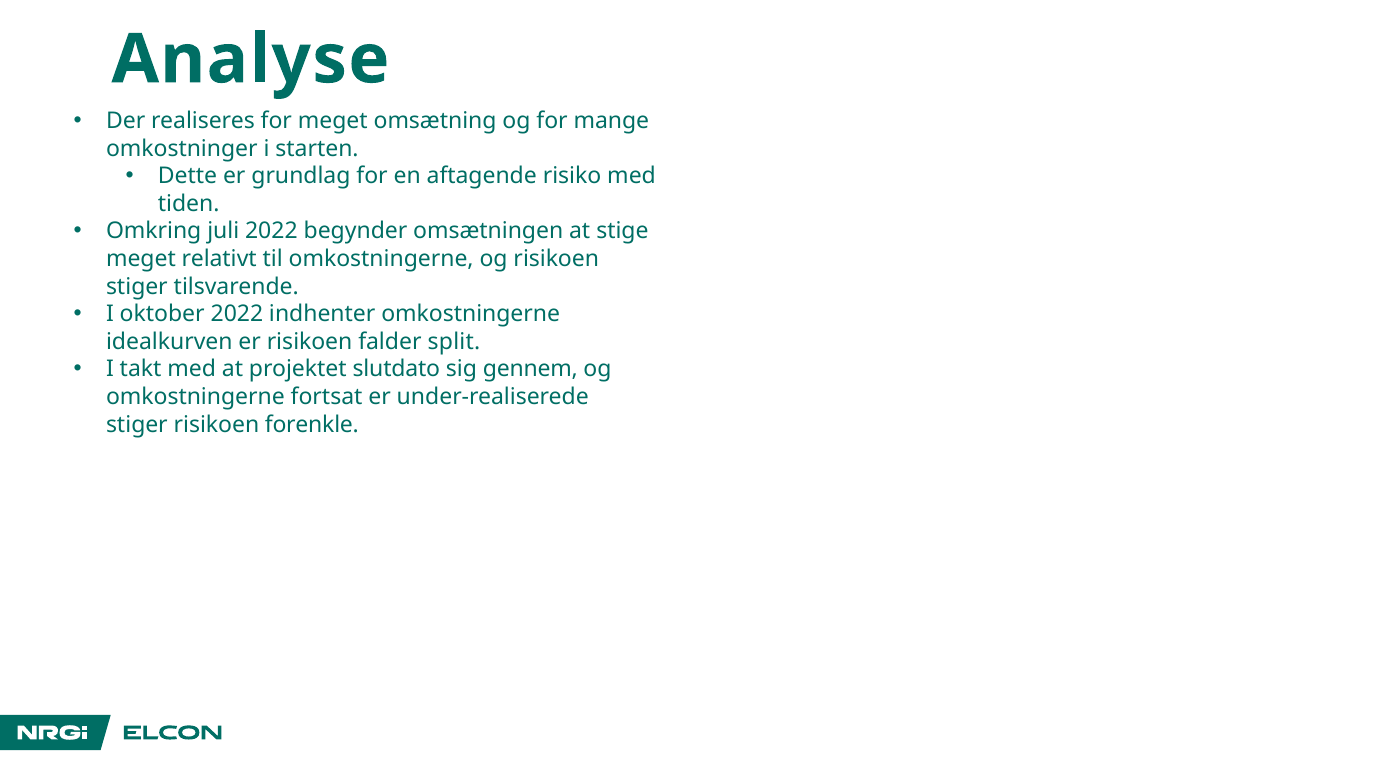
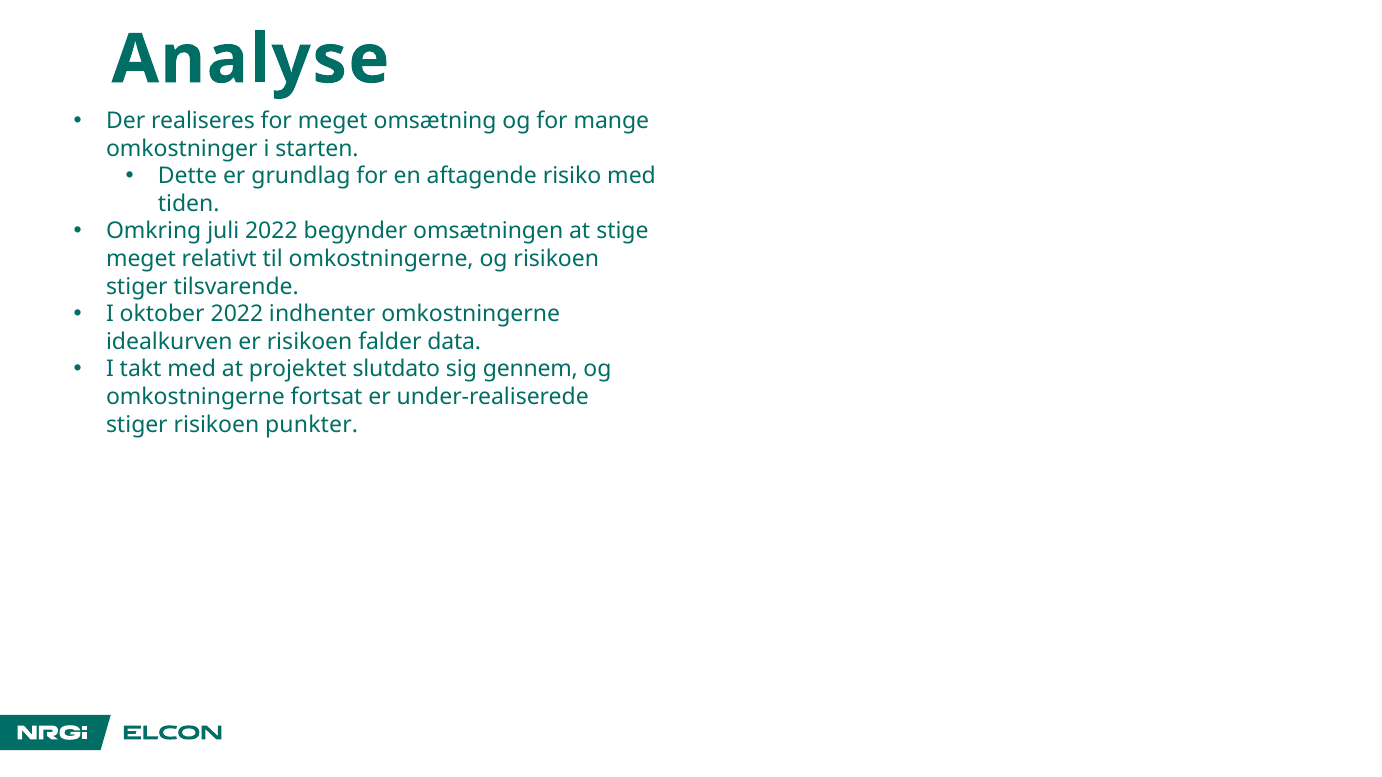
split: split -> data (454, 342)
forenkle: forenkle -> punkter (312, 425)
